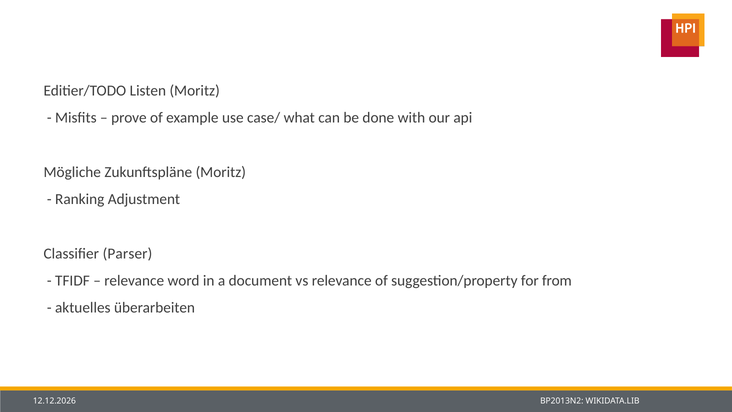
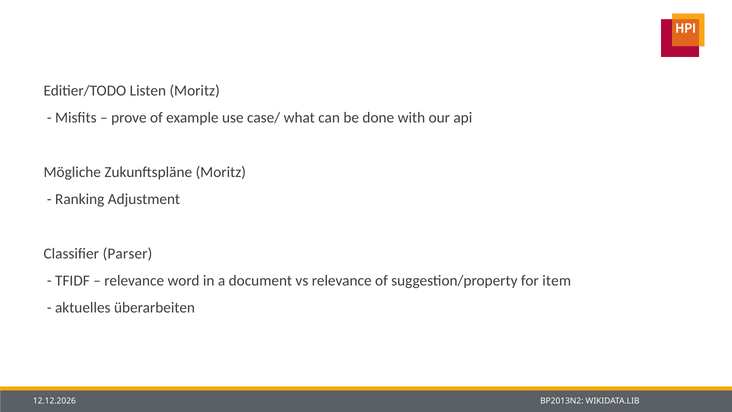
from: from -> item (557, 281)
